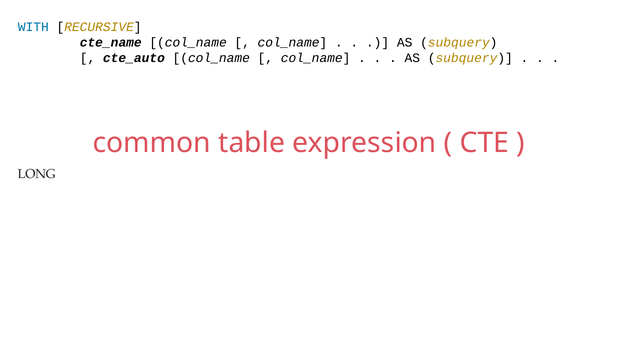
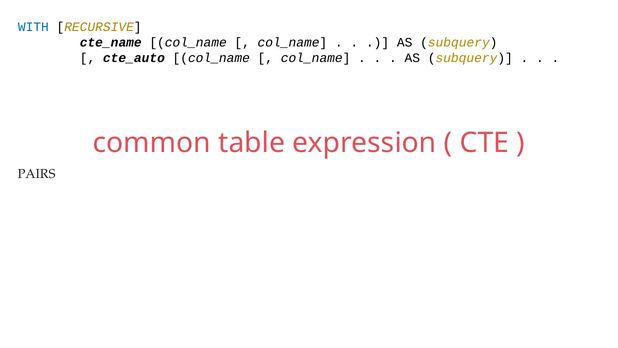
LONG: LONG -> PAIRS (37, 174)
